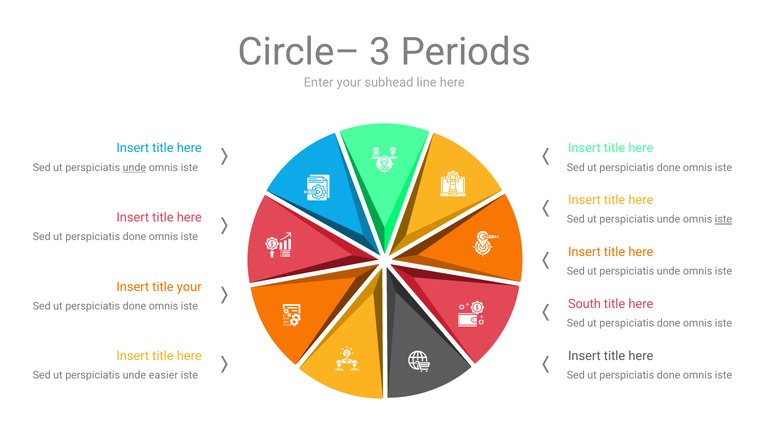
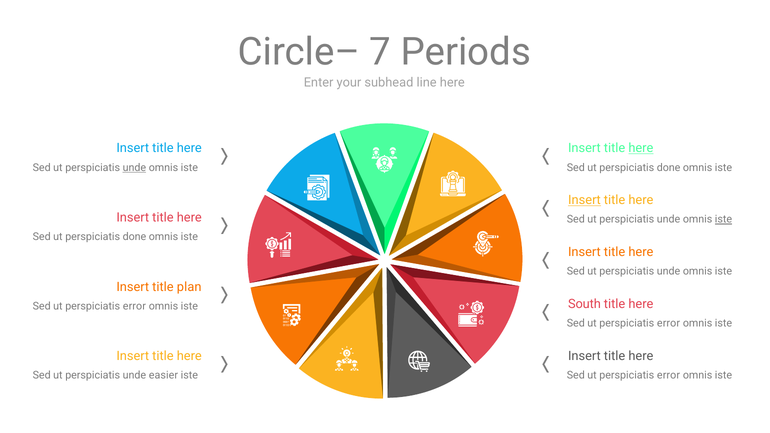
3: 3 -> 7 (380, 52)
here underline: none -> present (641, 148)
Insert underline: none -> present (584, 200)
title your: your -> plan (189, 287)
done: done -> error (134, 306)
done: done -> error (669, 324)
done: done -> error (669, 375)
